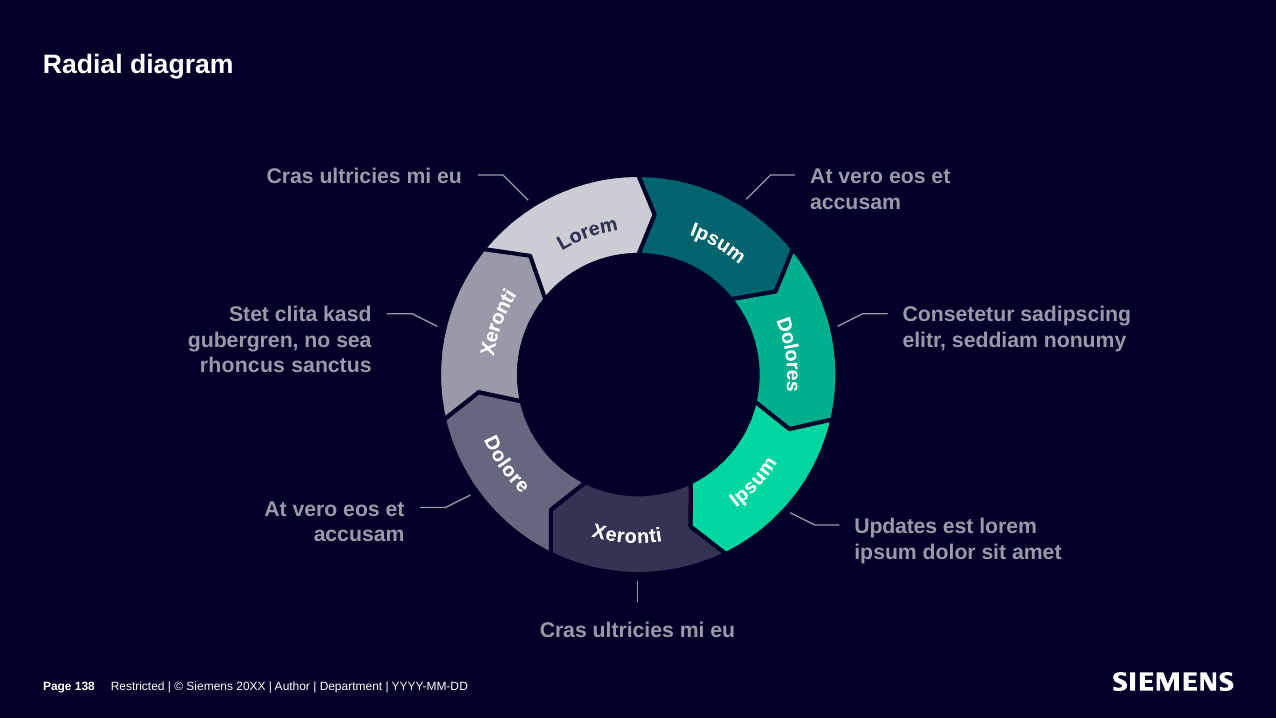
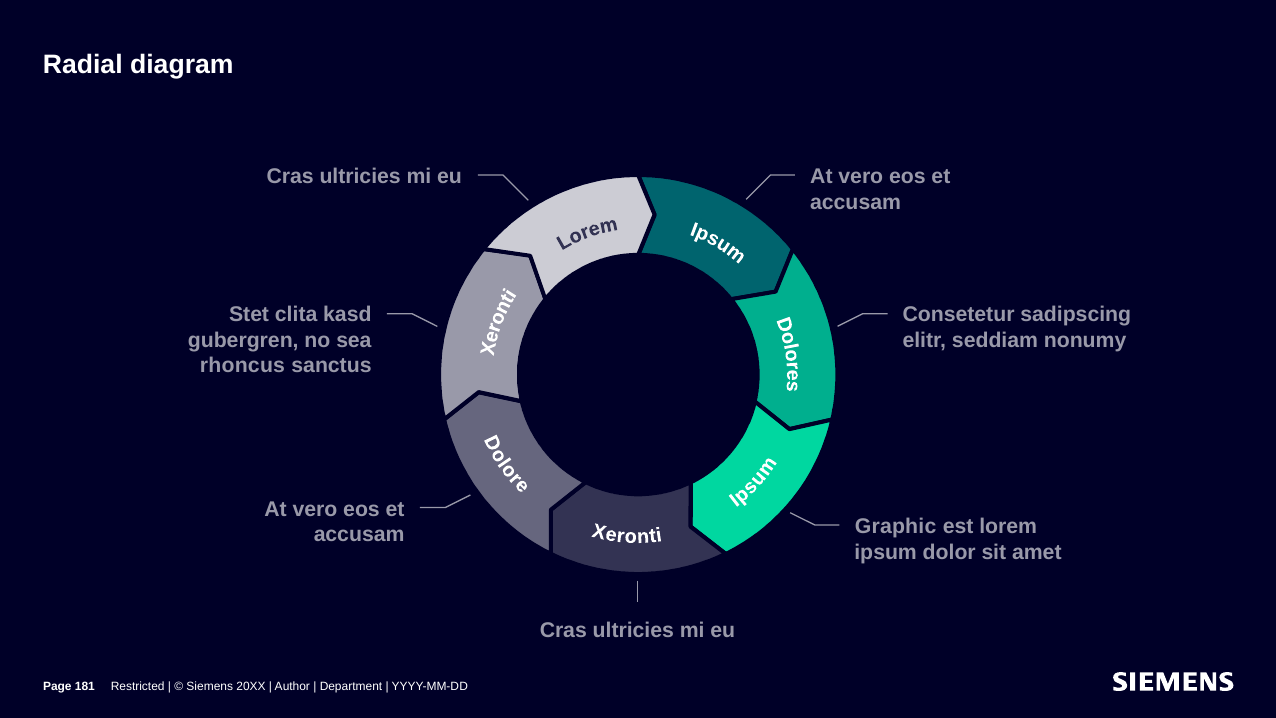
Updates: Updates -> Graphic (896, 527)
138: 138 -> 181 (85, 687)
